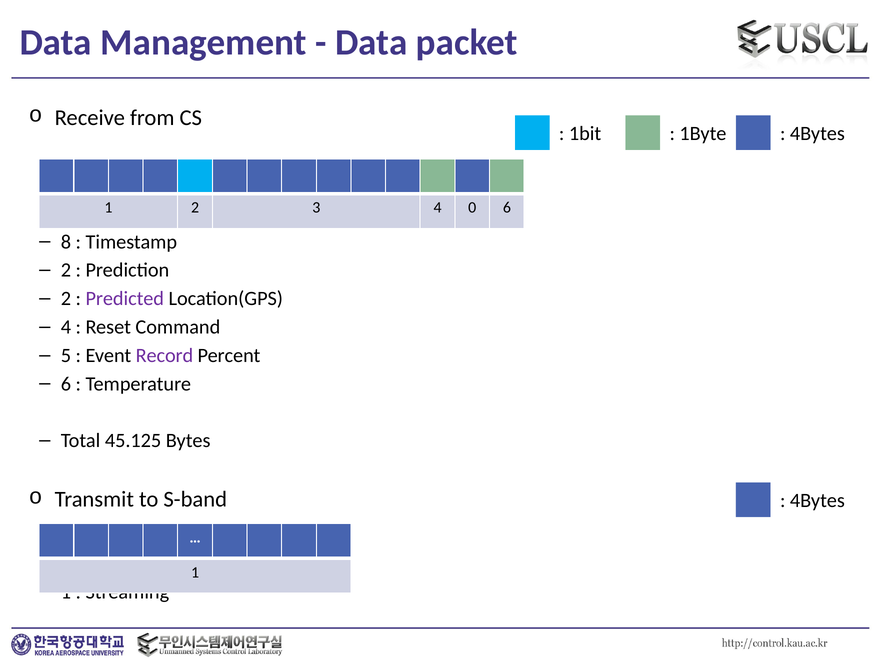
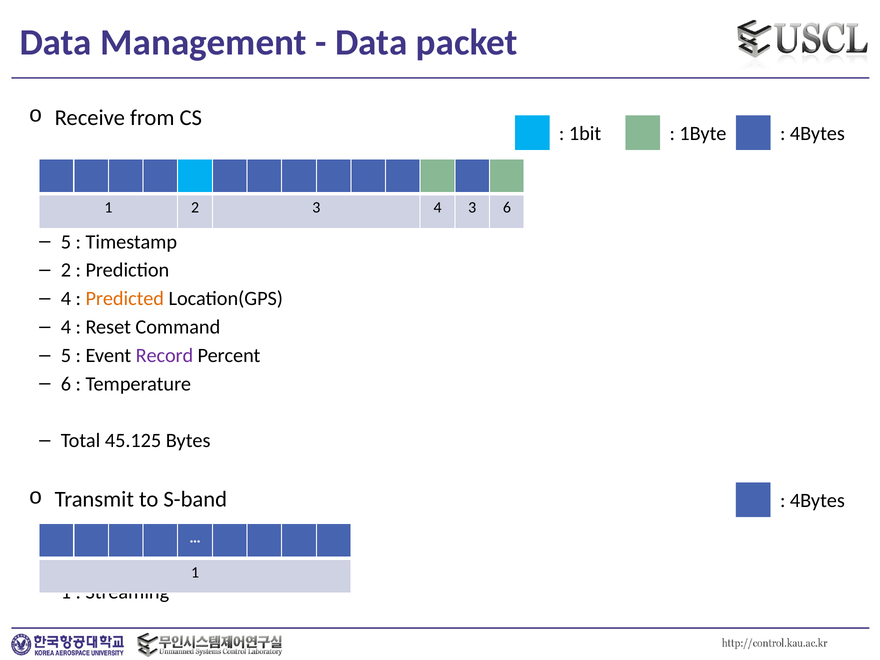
4 0: 0 -> 3 (472, 208)
8: 8 -> 5 (66, 242)
2: 2 -> 4 (66, 299)
Predicted colour: purple -> orange (125, 299)
